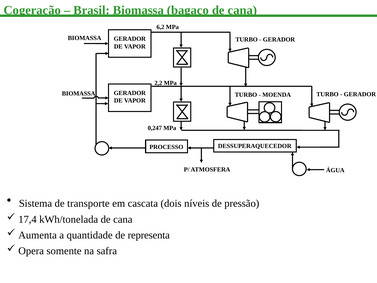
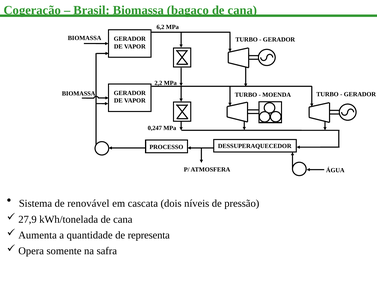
transporte: transporte -> renovável (88, 203)
17,4: 17,4 -> 27,9 (27, 219)
